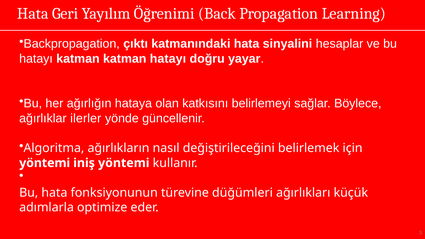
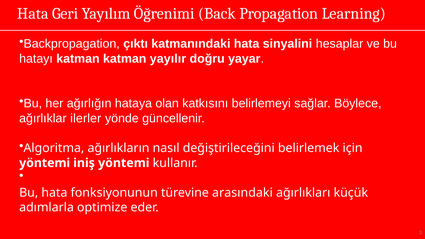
katman hatayı: hatayı -> yayılır (168, 59)
düğümleri: düğümleri -> arasındaki (242, 193)
